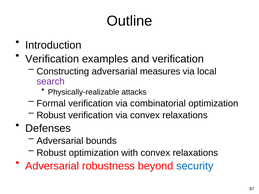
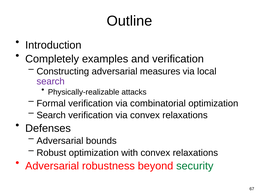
Verification: Verification -> Completely (52, 59)
Robust: Robust -> Search (51, 115)
security colour: blue -> green (195, 166)
